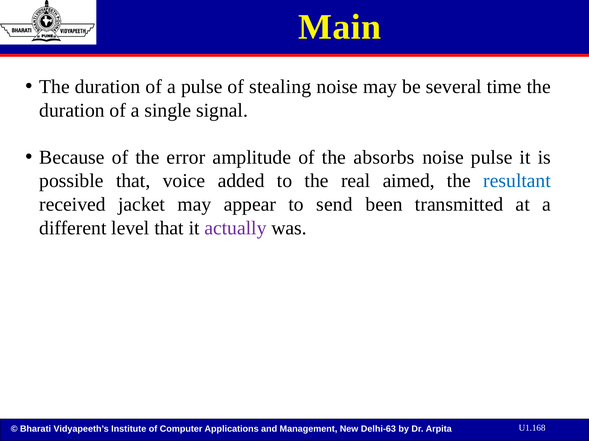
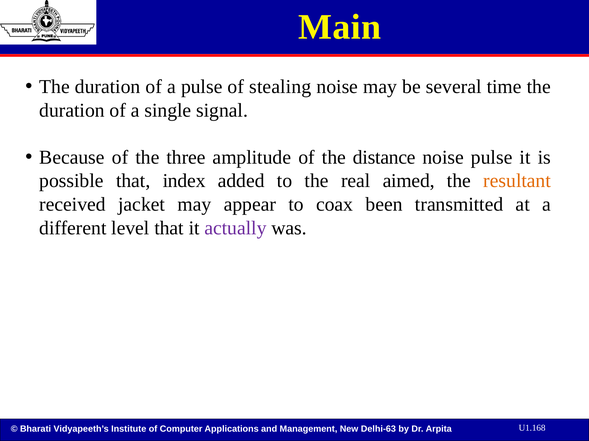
error: error -> three (186, 158)
absorbs: absorbs -> distance (384, 158)
voice: voice -> index (184, 181)
resultant colour: blue -> orange (517, 181)
send: send -> coax (335, 205)
